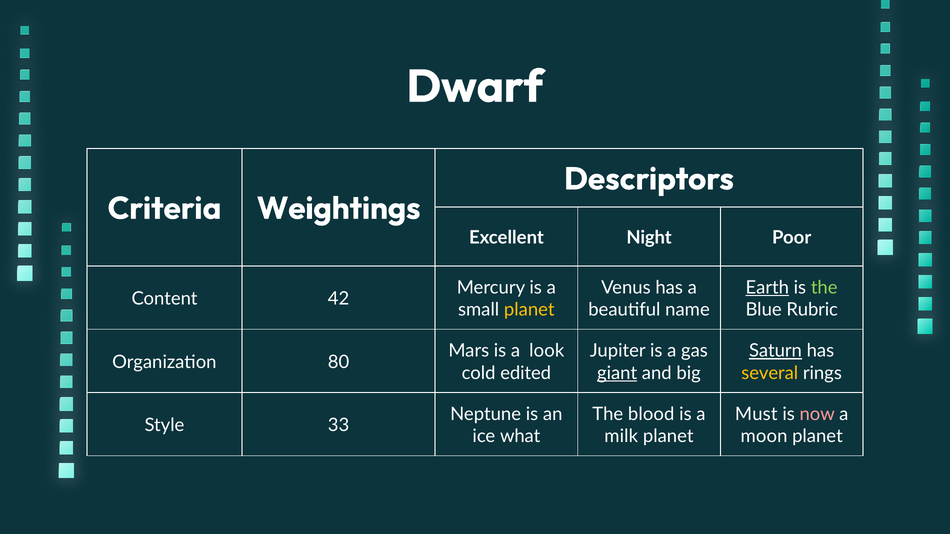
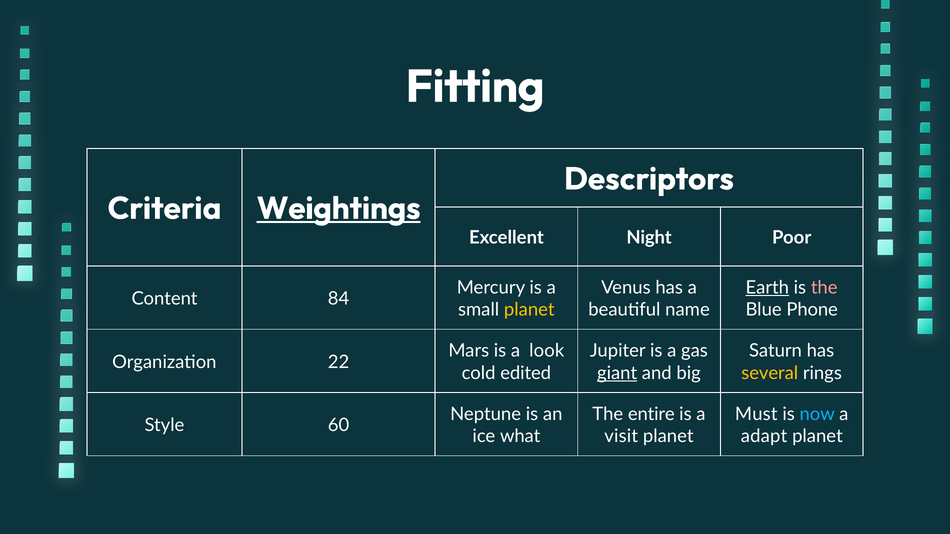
Dwarf: Dwarf -> Fitting (475, 87)
Weightings underline: none -> present (339, 209)
the colour: light green -> pink (824, 288)
42: 42 -> 84 (339, 299)
Rubric: Rubric -> Phone (812, 310)
Saturn underline: present -> none (775, 351)
80: 80 -> 22 (339, 362)
blood: blood -> entire (651, 414)
now colour: pink -> light blue (817, 414)
33: 33 -> 60 (339, 426)
milk: milk -> visit (621, 437)
moon: moon -> adapt (764, 437)
